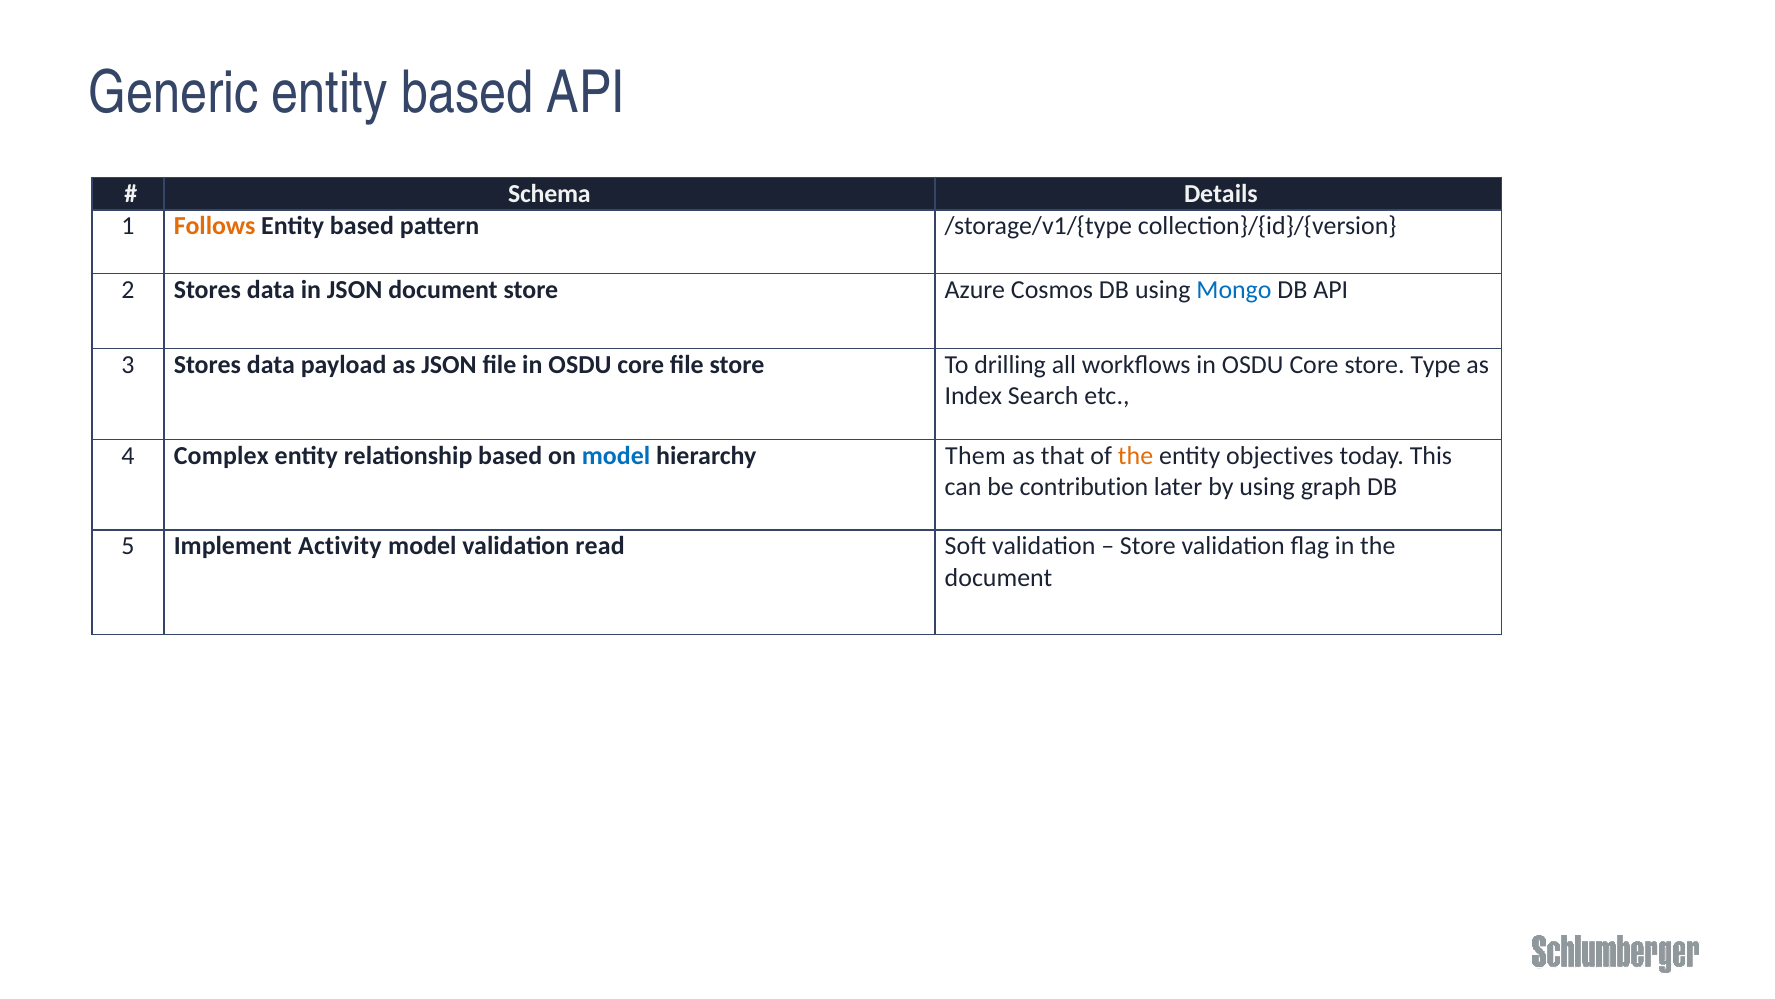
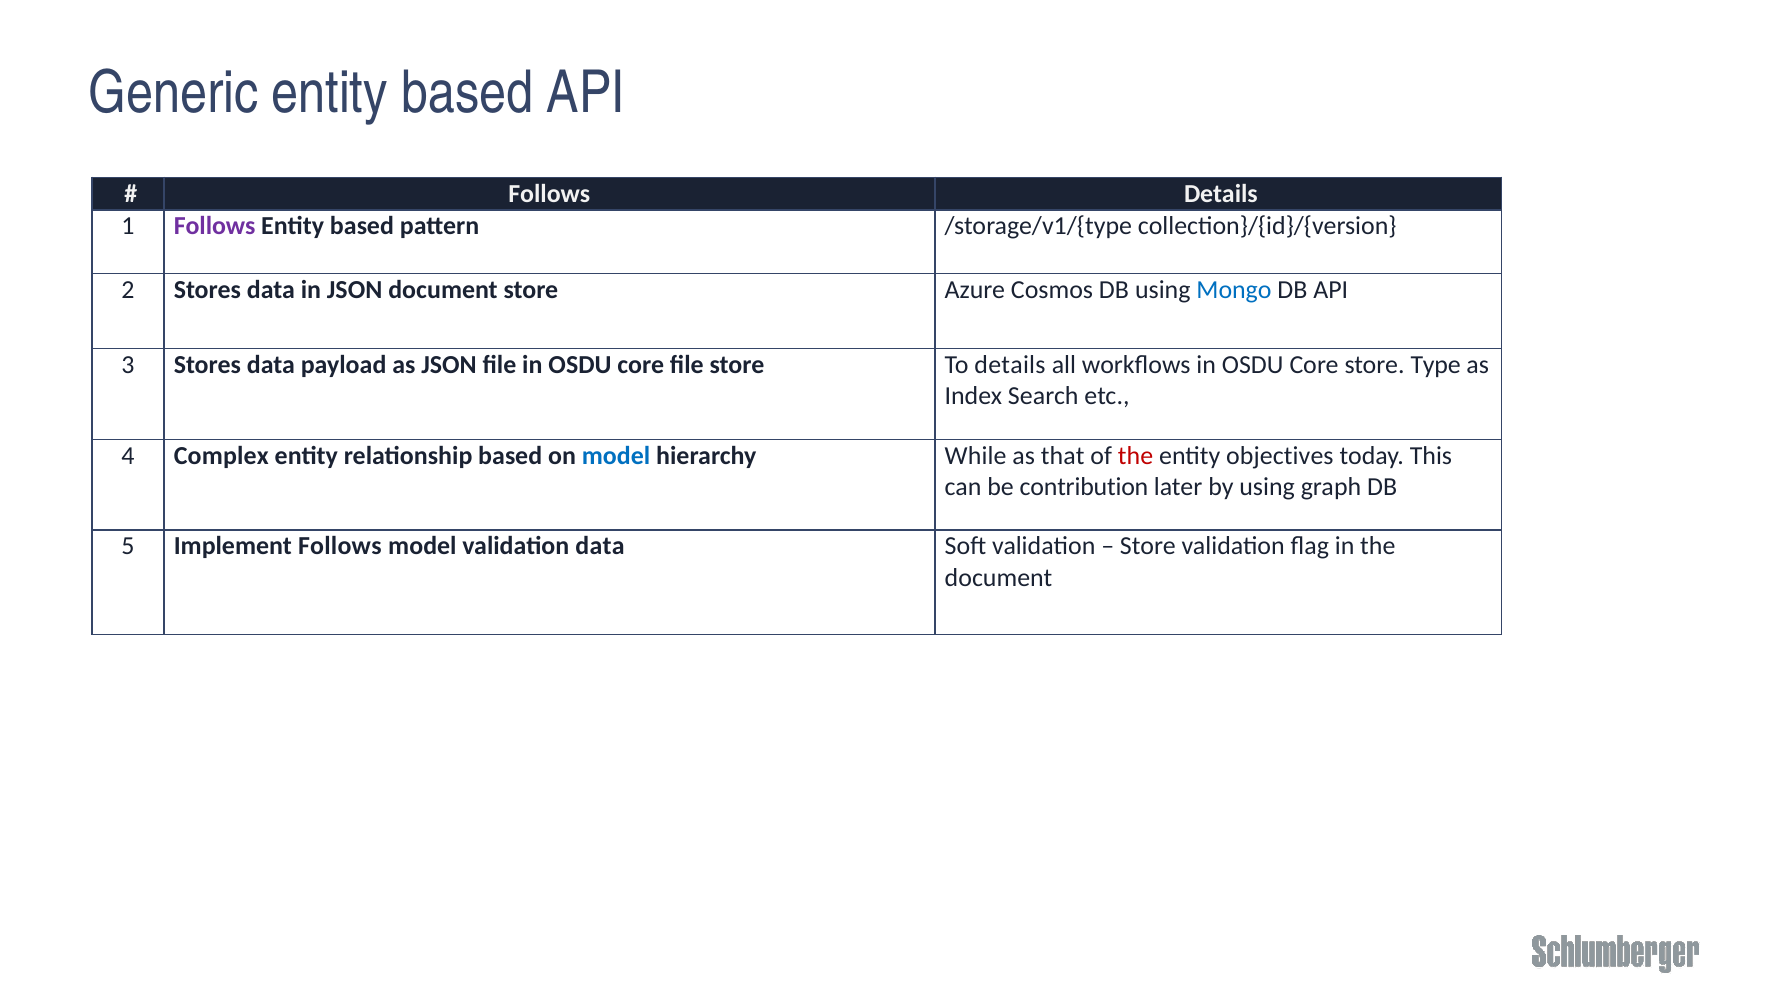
Schema: Schema -> Follows (549, 194)
Follows colour: orange -> purple (215, 226)
To drilling: drilling -> details (1010, 364)
Them: Them -> While (976, 455)
the colour: orange -> red (1136, 455)
Implement Activity: Activity -> Follows (340, 546)
validation read: read -> data (600, 546)
